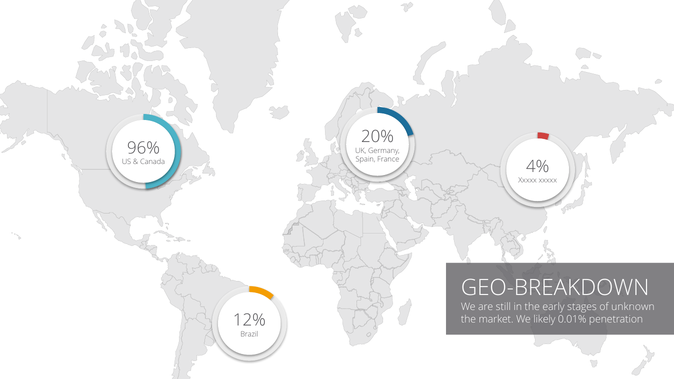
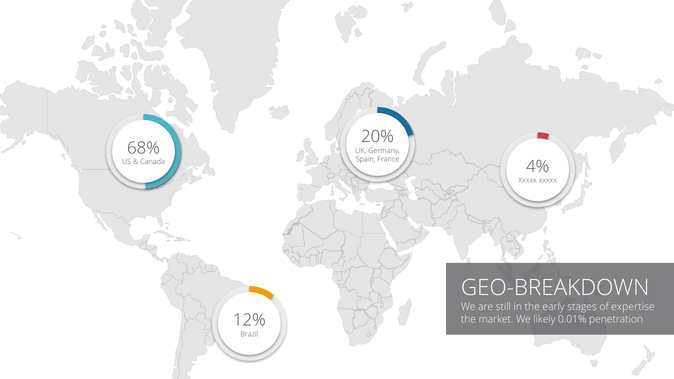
96%: 96% -> 68% (143, 148)
unknown: unknown -> expertise (633, 307)
